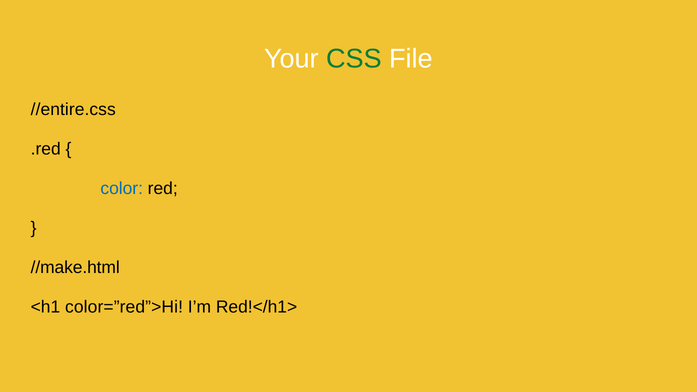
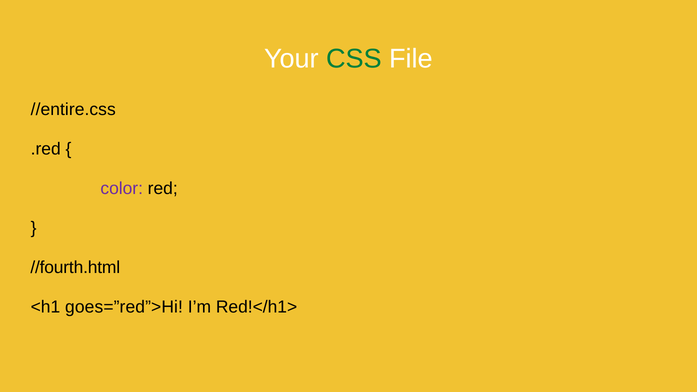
color colour: blue -> purple (122, 189)
//make.html: //make.html -> //fourth.html (75, 268)
color=”red”>Hi: color=”red”>Hi -> goes=”red”>Hi (124, 307)
